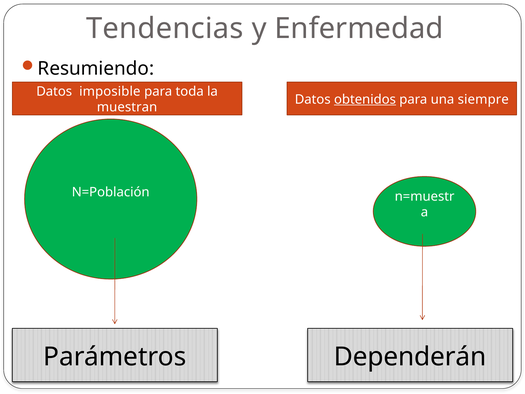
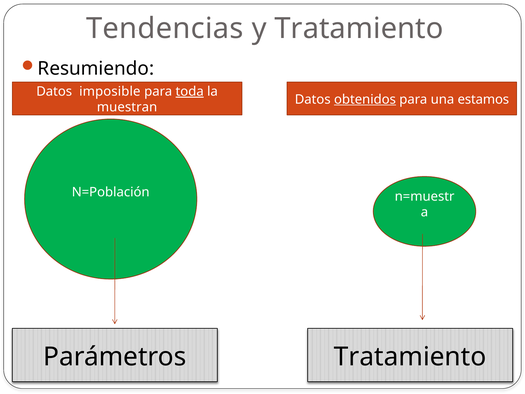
y Enfermedad: Enfermedad -> Tratamiento (359, 28)
toda underline: none -> present (190, 91)
siempre: siempre -> estamos (483, 99)
Parámetros Dependerán: Dependerán -> Tratamiento (410, 357)
